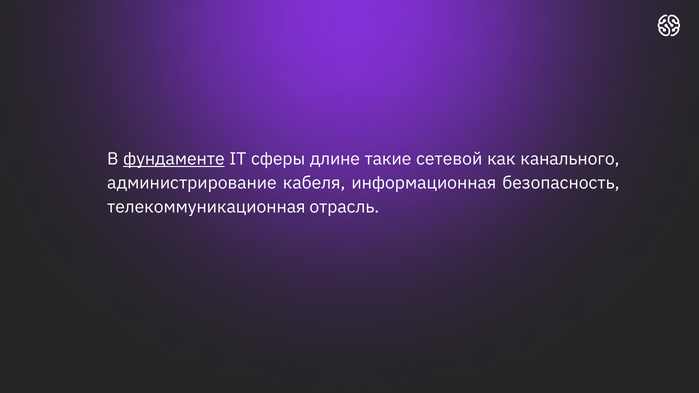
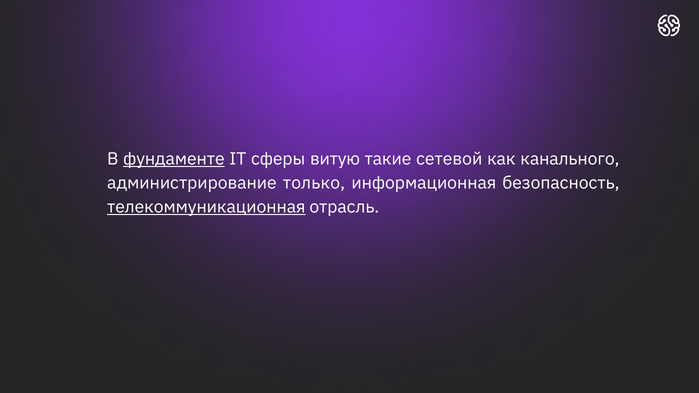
длине: длине -> витую (335, 159)
кабеля: кабеля -> только (314, 183)
телекоммуникационная underline: none -> present (206, 207)
